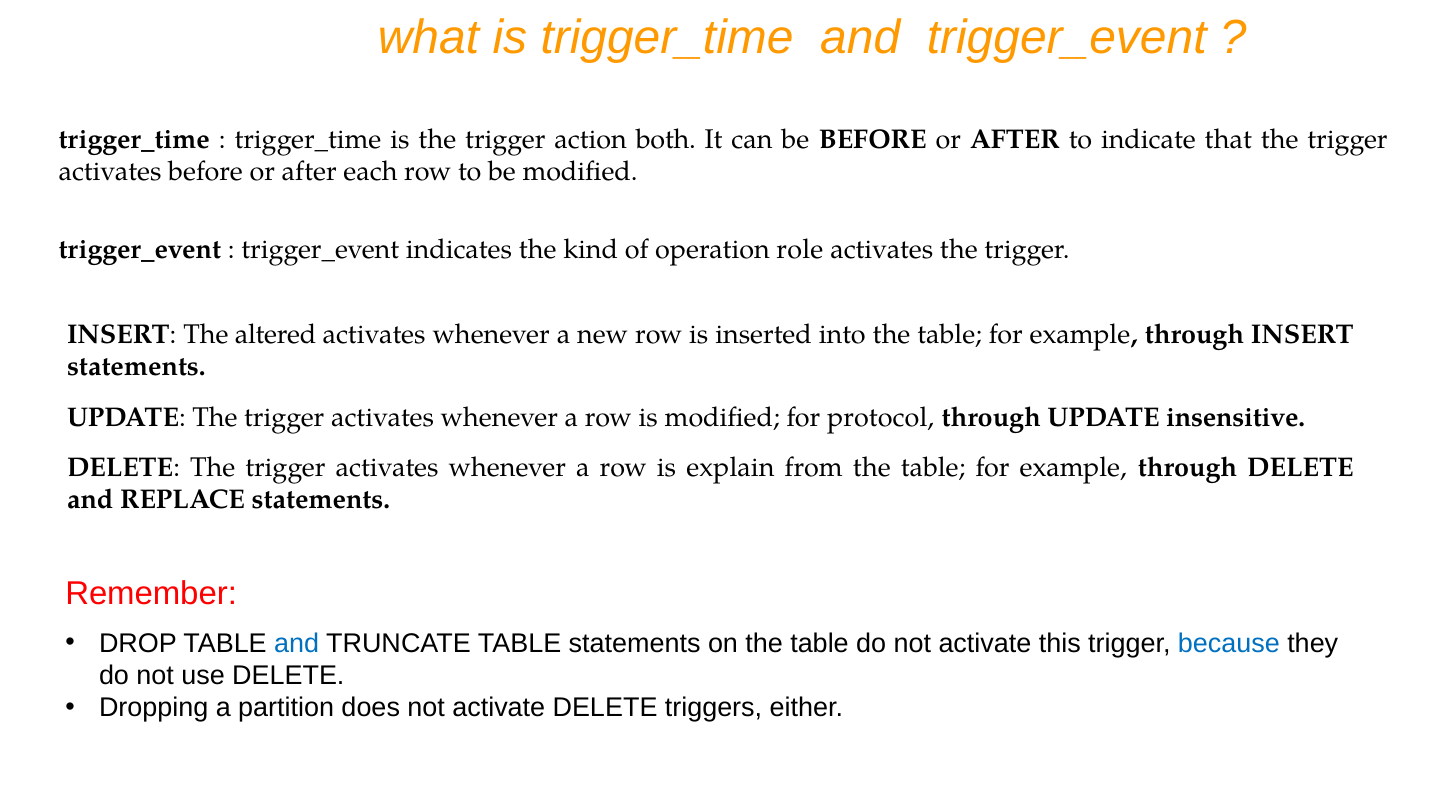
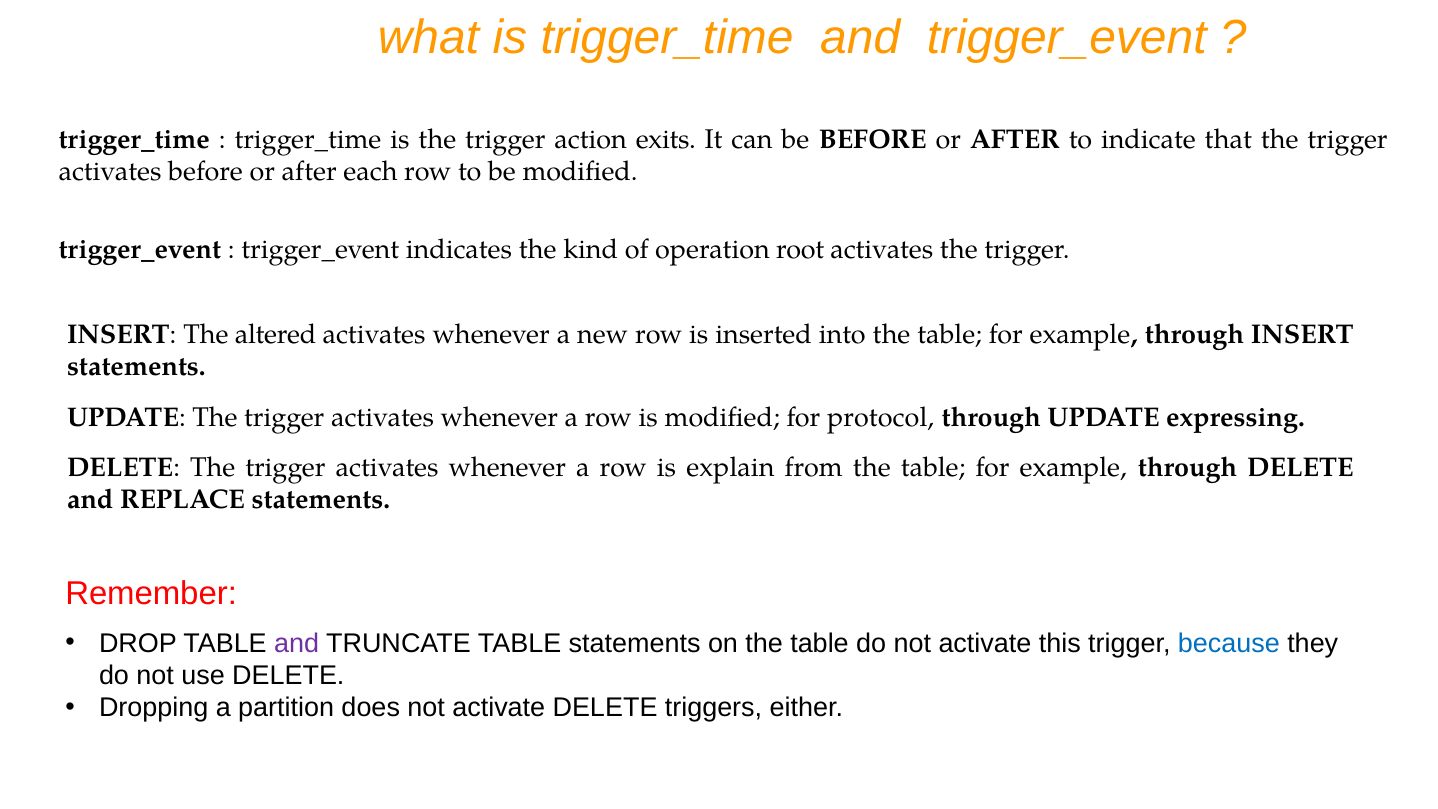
both: both -> exits (666, 139)
role: role -> root (800, 249)
insensitive: insensitive -> expressing (1236, 417)
and colour: blue -> purple (297, 643)
